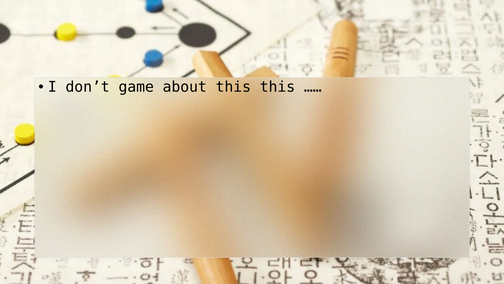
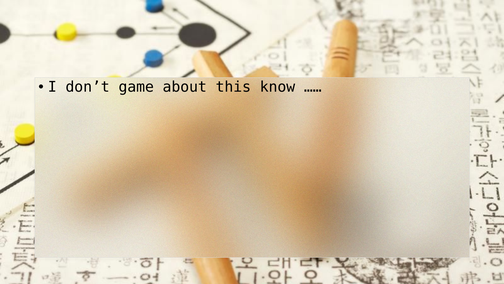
this this: this -> know (277, 87)
